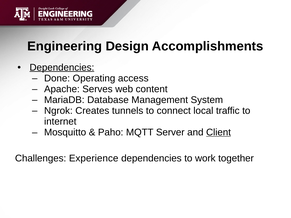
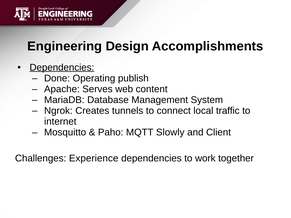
access: access -> publish (133, 78)
Server: Server -> Slowly (170, 132)
Client underline: present -> none (219, 132)
